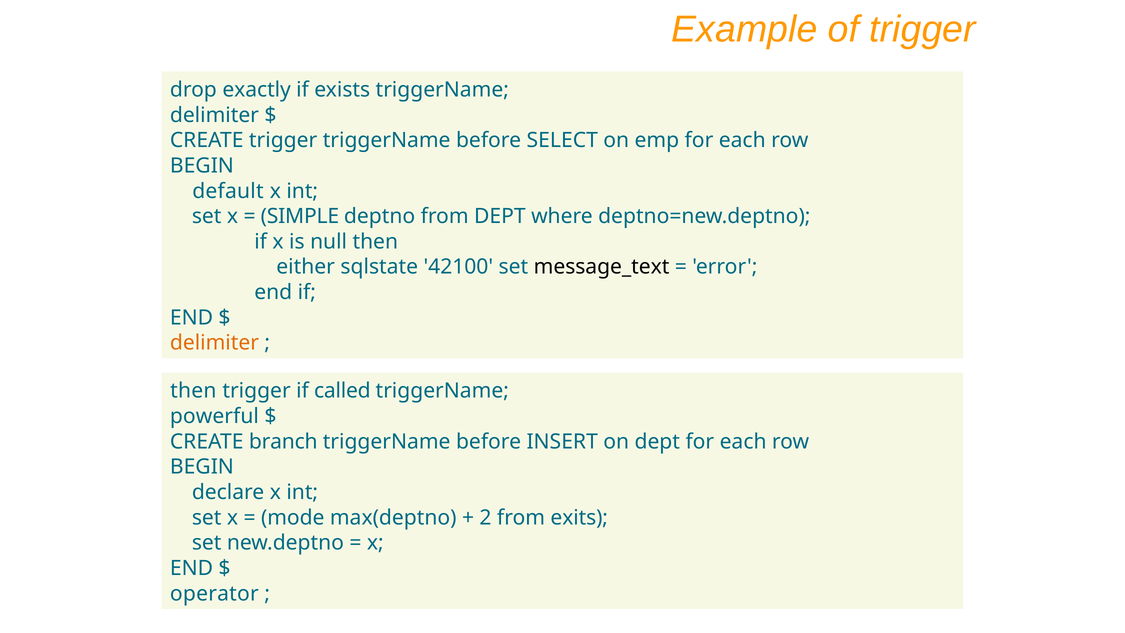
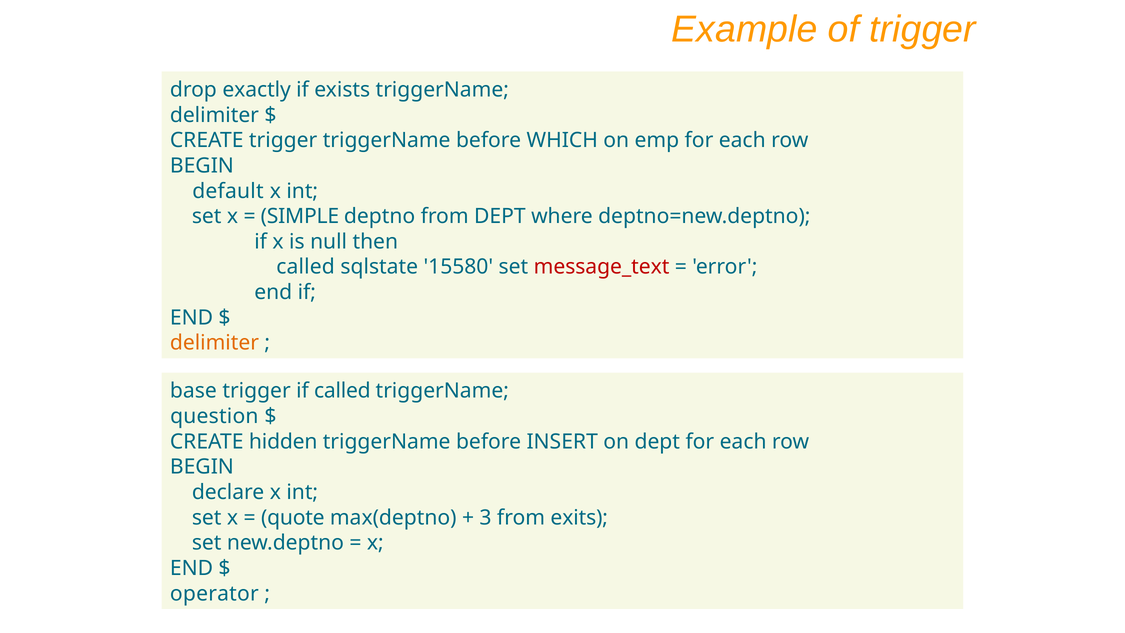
SELECT: SELECT -> WHICH (562, 140)
either: either -> called (306, 267)
42100: 42100 -> 15580 (458, 267)
message_text colour: black -> red (602, 267)
then: then -> base (193, 391)
powerful: powerful -> question (214, 416)
branch: branch -> hidden (283, 442)
mode: mode -> quote (293, 517)
2: 2 -> 3 (485, 517)
